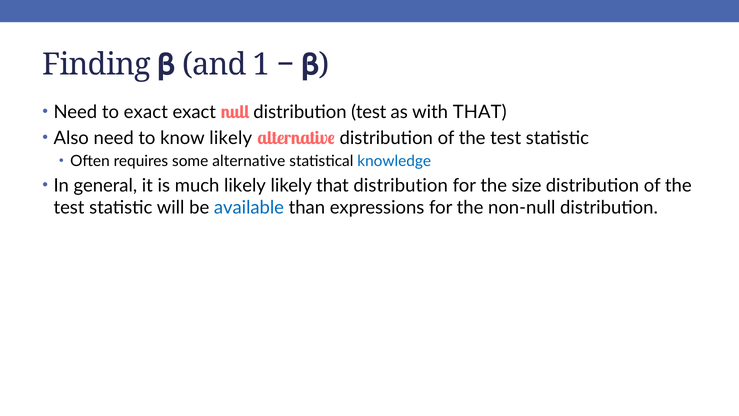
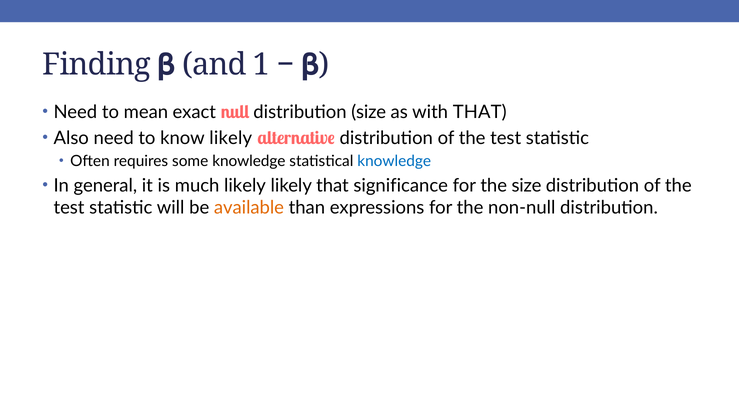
to exact: exact -> mean (146, 112)
distribution test: test -> size (369, 112)
some alternative: alternative -> knowledge (249, 161)
that distribution: distribution -> significance (401, 185)
available colour: blue -> orange (249, 208)
